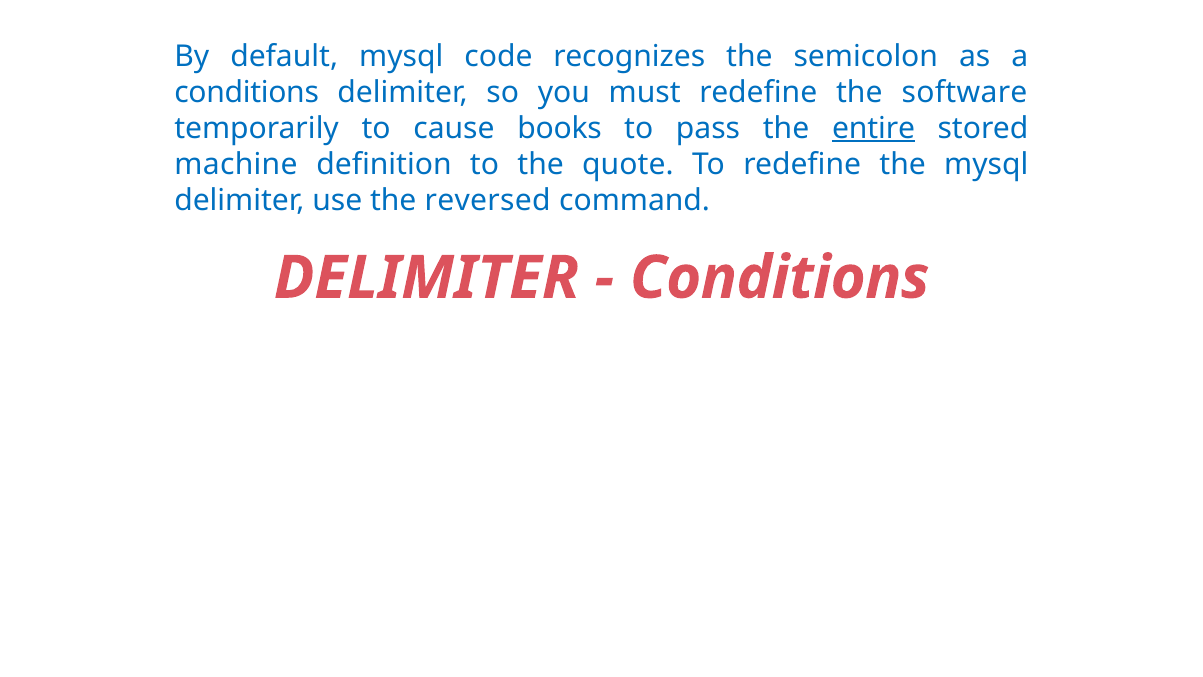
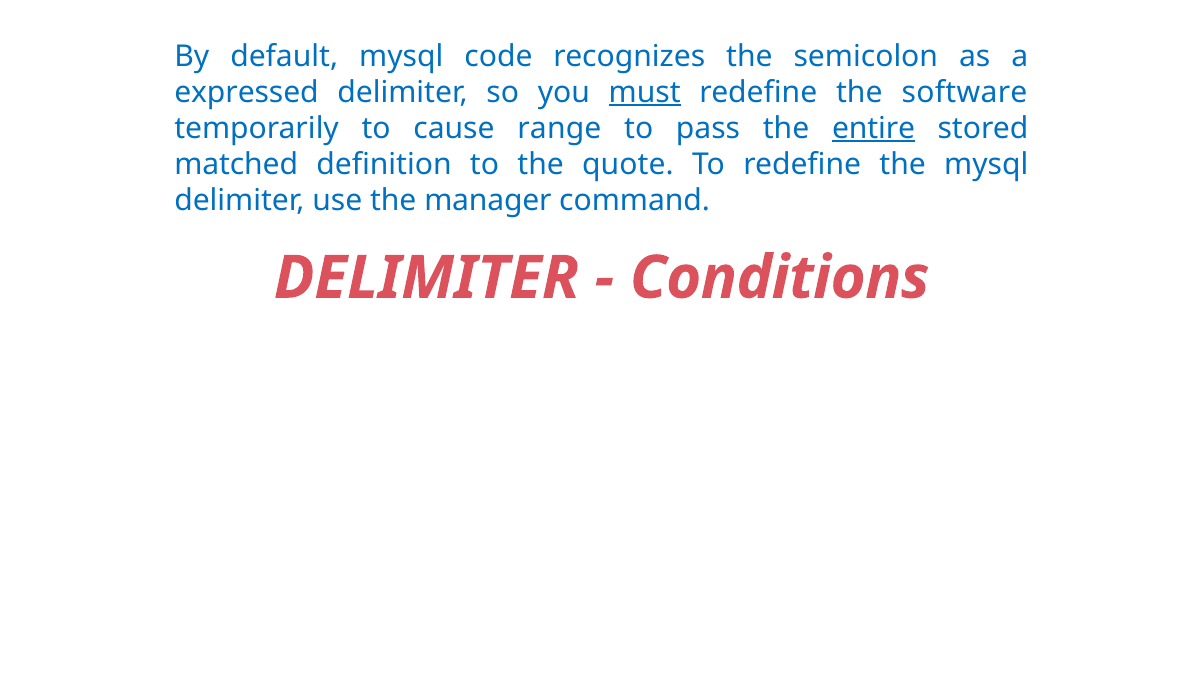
conditions: conditions -> expressed (246, 92)
must underline: none -> present (645, 92)
books: books -> range (559, 128)
machine: machine -> matched (236, 164)
reversed: reversed -> manager (488, 200)
